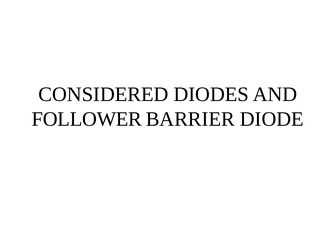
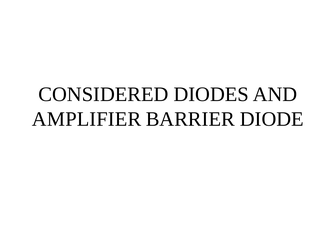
FOLLOWER: FOLLOWER -> AMPLIFIER (87, 119)
